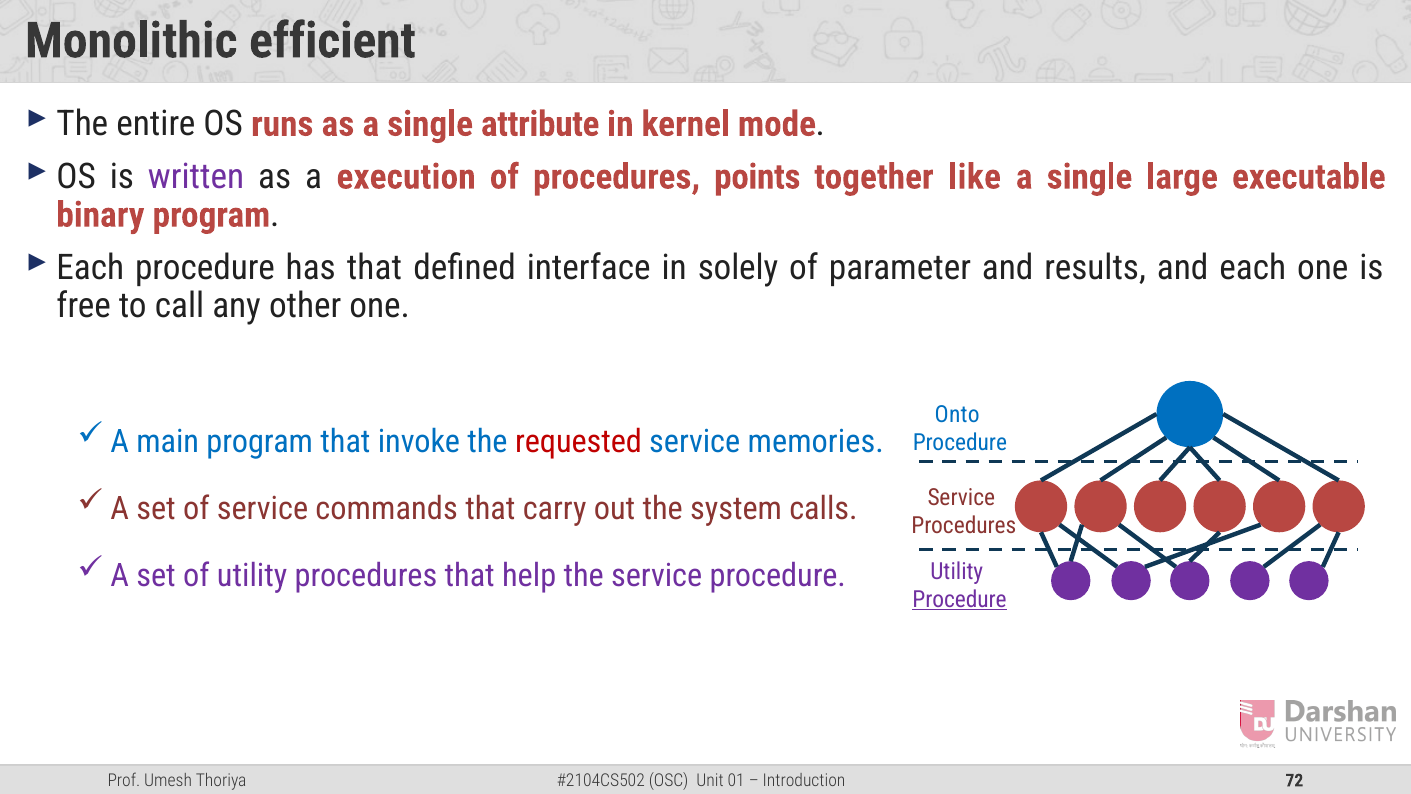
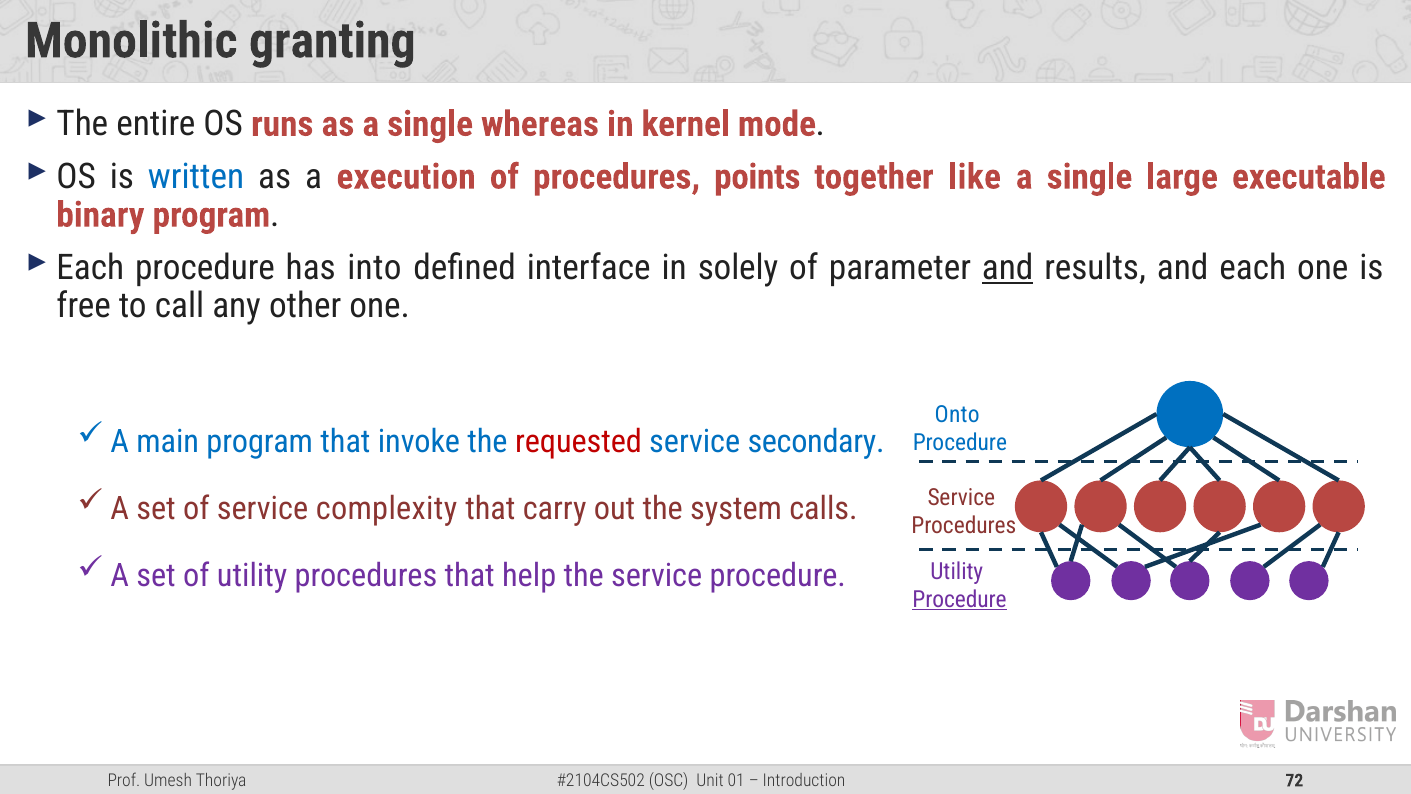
efficient: efficient -> granting (332, 41)
attribute: attribute -> whereas (540, 124)
written colour: purple -> blue (196, 177)
has that: that -> into (374, 268)
and underline: none -> present (1008, 268)
memories: memories -> secondary (816, 441)
commands: commands -> complexity (387, 508)
